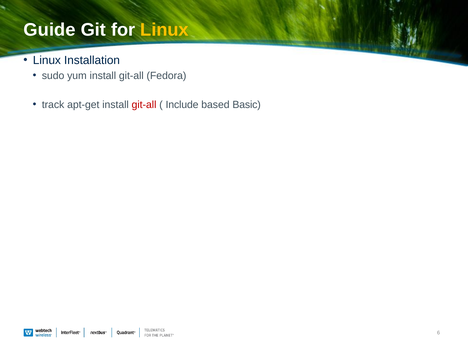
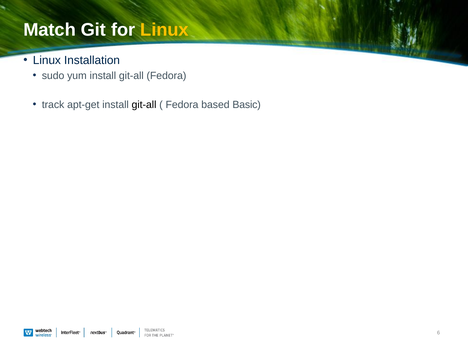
Guide: Guide -> Match (50, 30)
git-all colour: red -> black (144, 105)
Include: Include -> Fedora (182, 105)
